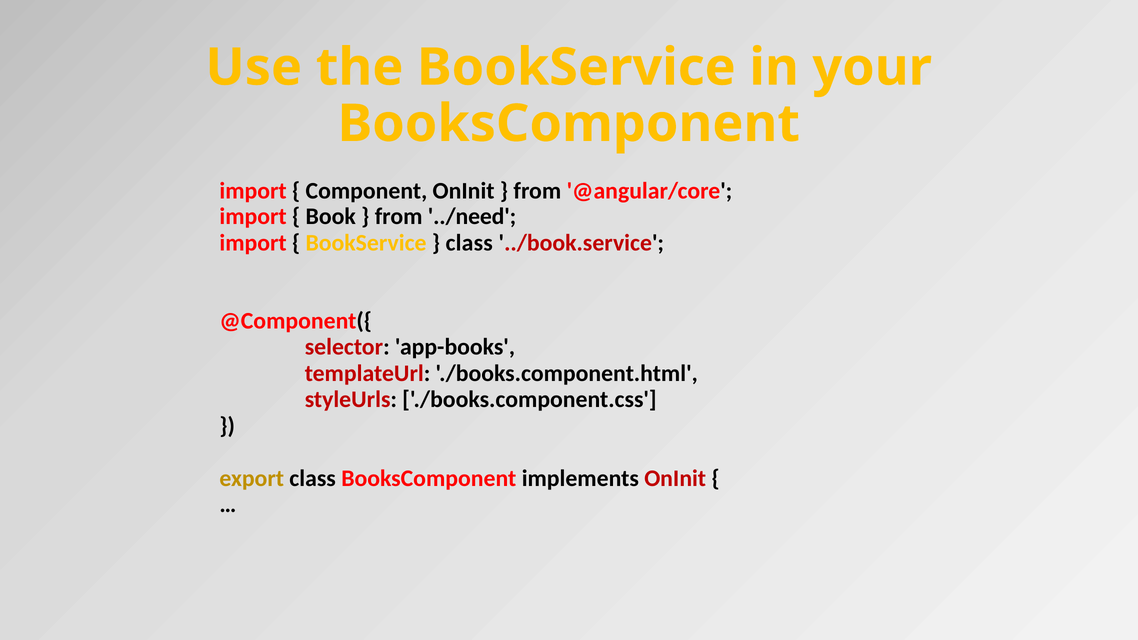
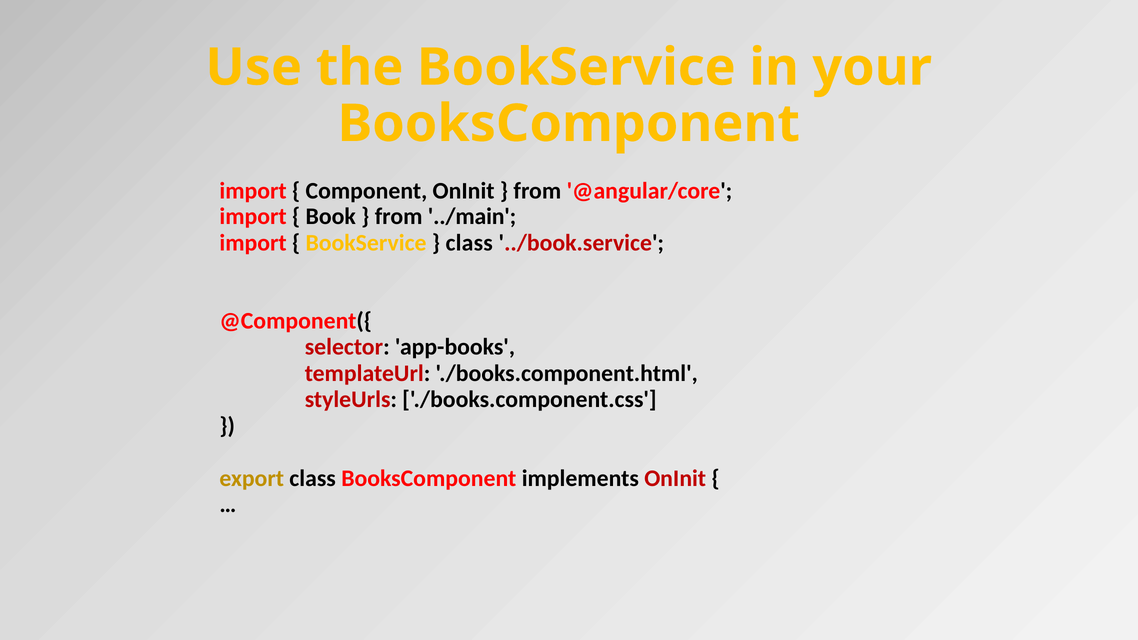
../need: ../need -> ../main (472, 216)
